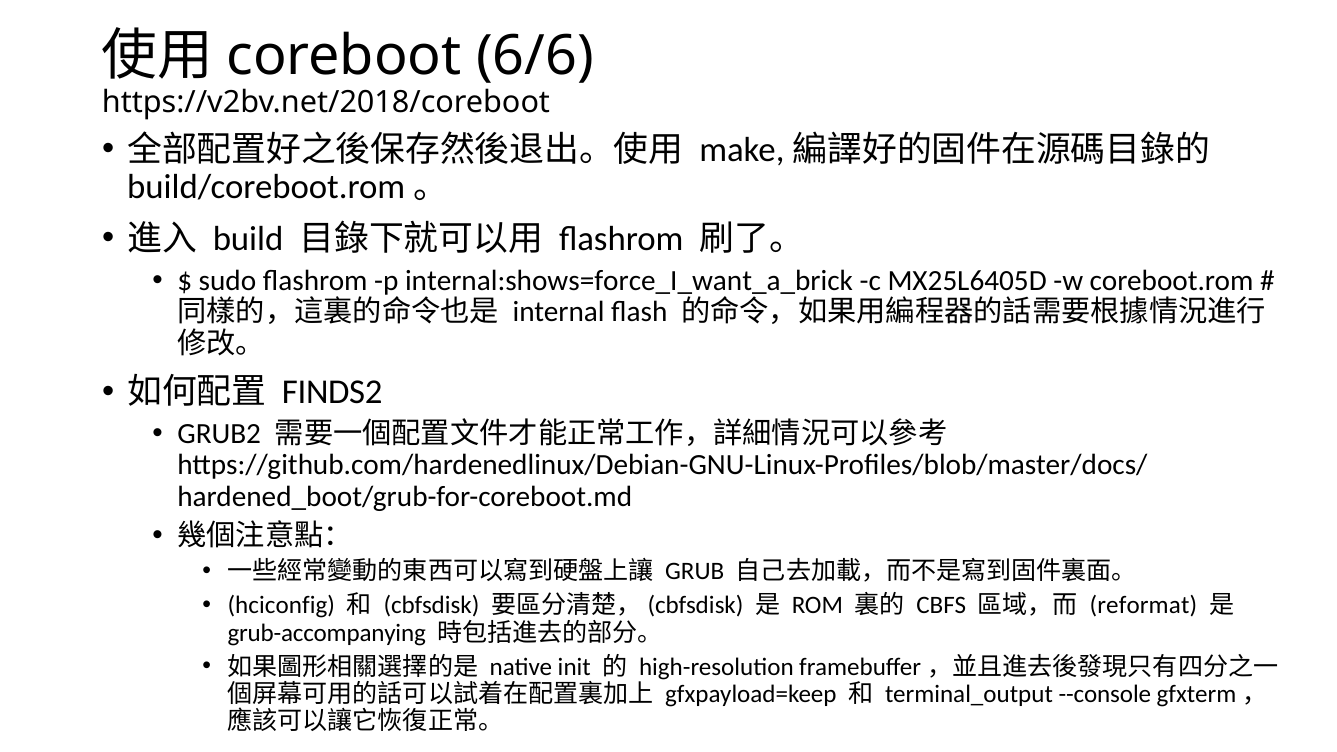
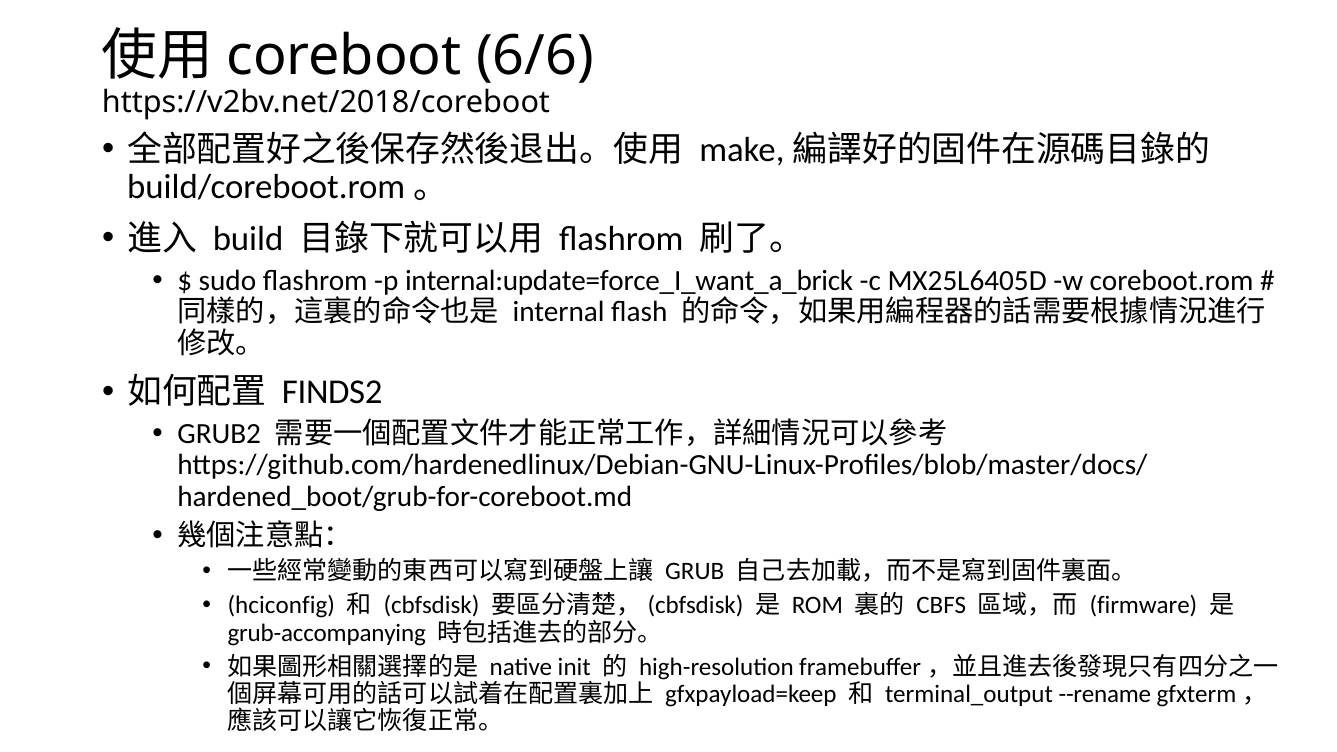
internal:shows=force_I_want_a_brick: internal:shows=force_I_want_a_brick -> internal:update=force_I_want_a_brick (629, 281)
reformat: reformat -> firmware (1143, 606)
--console: --console -> --rename (1105, 694)
